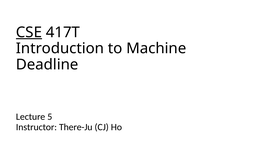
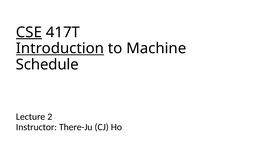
Introduction underline: none -> present (60, 49)
Deadline: Deadline -> Schedule (47, 65)
5: 5 -> 2 (50, 117)
